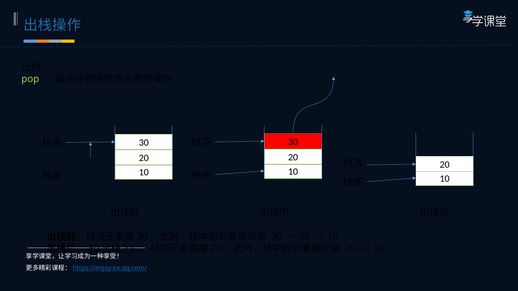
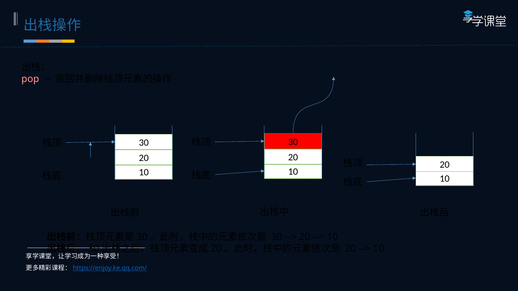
pop colour: light green -> pink (30, 79)
